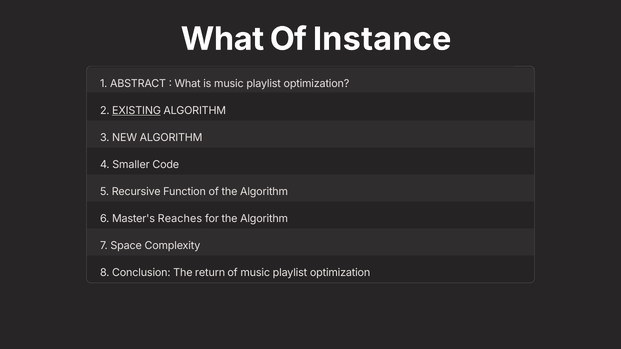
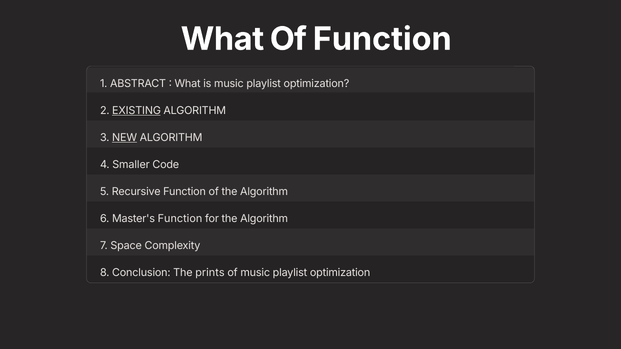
Of Instance: Instance -> Function (382, 39)
NEW underline: none -> present (125, 138)
Master's Reaches: Reaches -> Function (180, 219)
return: return -> prints (210, 273)
